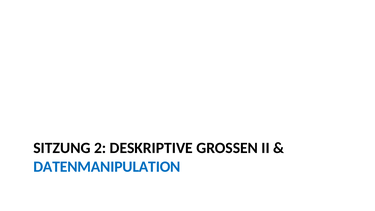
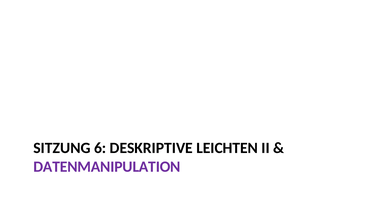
2: 2 -> 6 (100, 148)
GROSSEN: GROSSEN -> LEICHTEN (227, 148)
DATENMANIPULATION colour: blue -> purple (107, 167)
